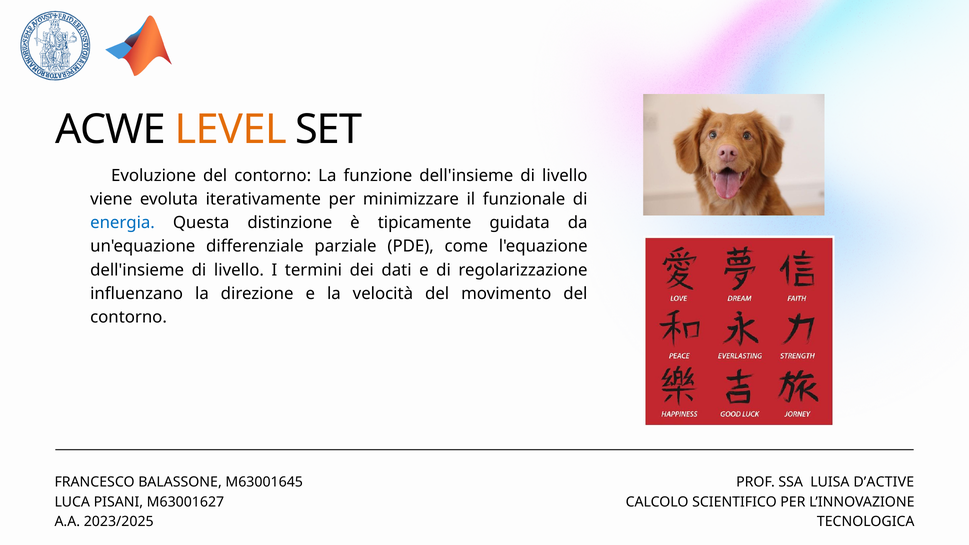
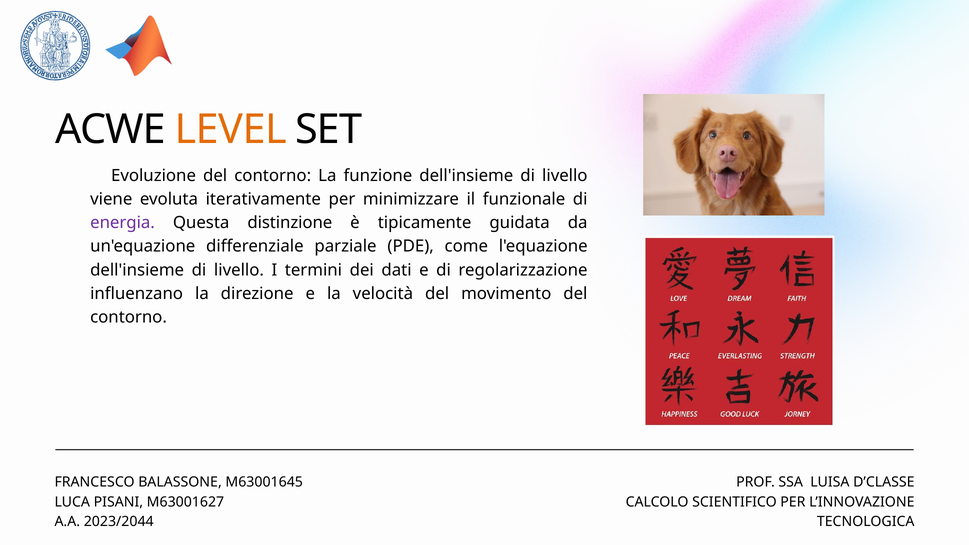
energia colour: blue -> purple (123, 223)
D’ACTIVE: D’ACTIVE -> D’CLASSE (884, 482)
2023/2025: 2023/2025 -> 2023/2044 (119, 522)
